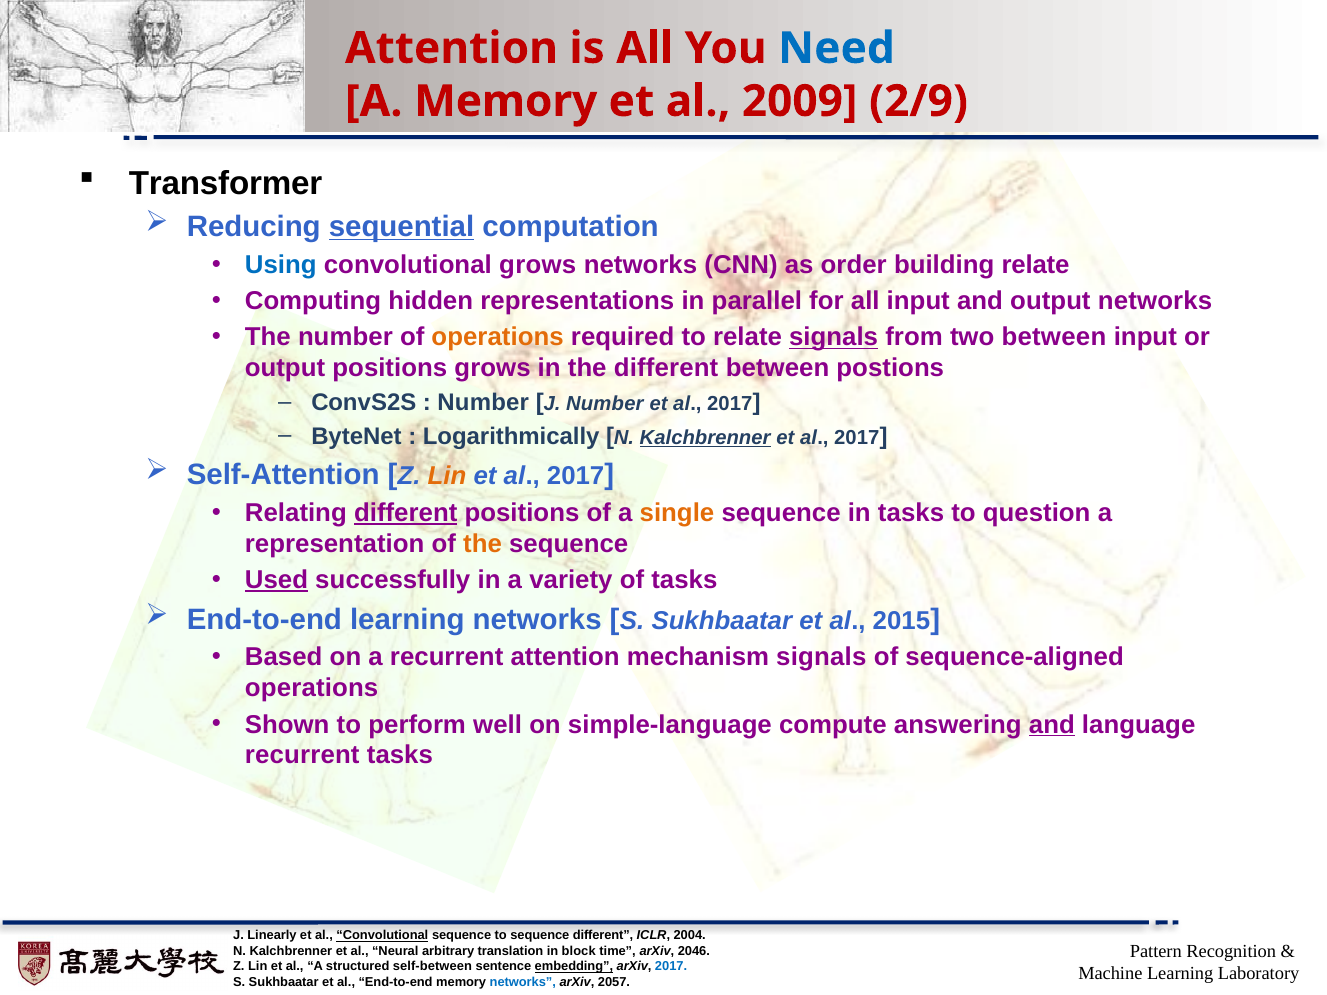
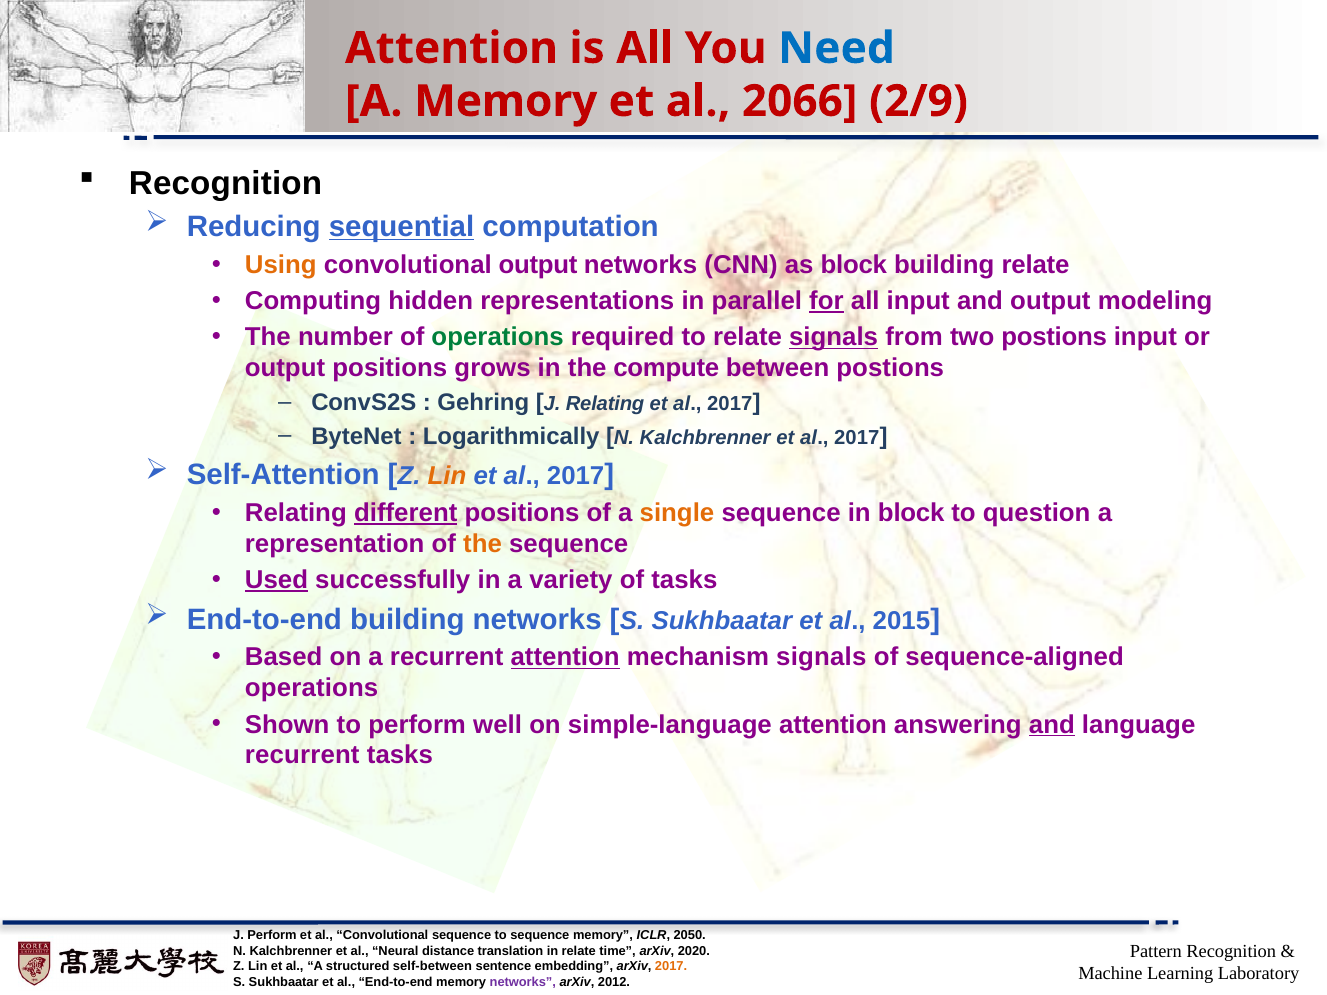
2009: 2009 -> 2066 (800, 101)
Transformer: Transformer -> Recognition (225, 184)
Using colour: blue -> orange (281, 265)
convolutional grows: grows -> output (538, 265)
as order: order -> block (854, 265)
for underline: none -> present (826, 301)
output networks: networks -> modeling (1155, 301)
operations colour: orange -> green (498, 337)
two between: between -> postions (1054, 337)
the different: different -> compute (666, 368)
Number: Number -> Gehring (483, 403)
J Number: Number -> Relating (605, 404)
Kalchbrenner underline: present -> none (705, 438)
in tasks: tasks -> block (911, 513)
End-to-end learning: learning -> building (407, 619)
attention underline: none -> present (565, 658)
simple-language compute: compute -> attention (833, 725)
J Linearly: Linearly -> Perform (272, 936)
Convolutional underline: present -> none (382, 936)
sequence different: different -> memory (603, 936)
2004: 2004 -> 2050 (690, 936)
arbitrary: arbitrary -> distance (448, 951)
in block: block -> relate (579, 951)
2046: 2046 -> 2020 (694, 951)
embedding underline: present -> none (574, 967)
2017 colour: blue -> orange (671, 967)
networks colour: blue -> purple (523, 982)
2057: 2057 -> 2012 (614, 982)
